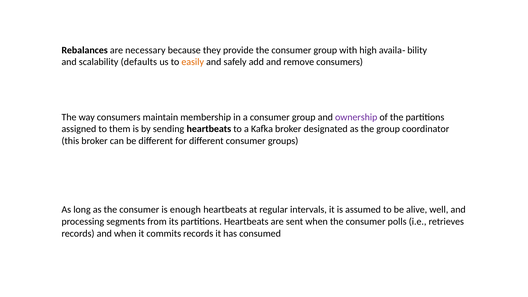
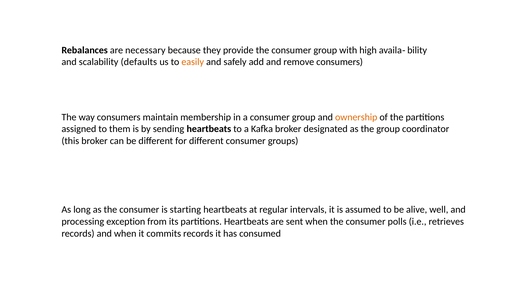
ownership colour: purple -> orange (356, 117)
enough: enough -> starting (185, 210)
segments: segments -> exception (126, 222)
